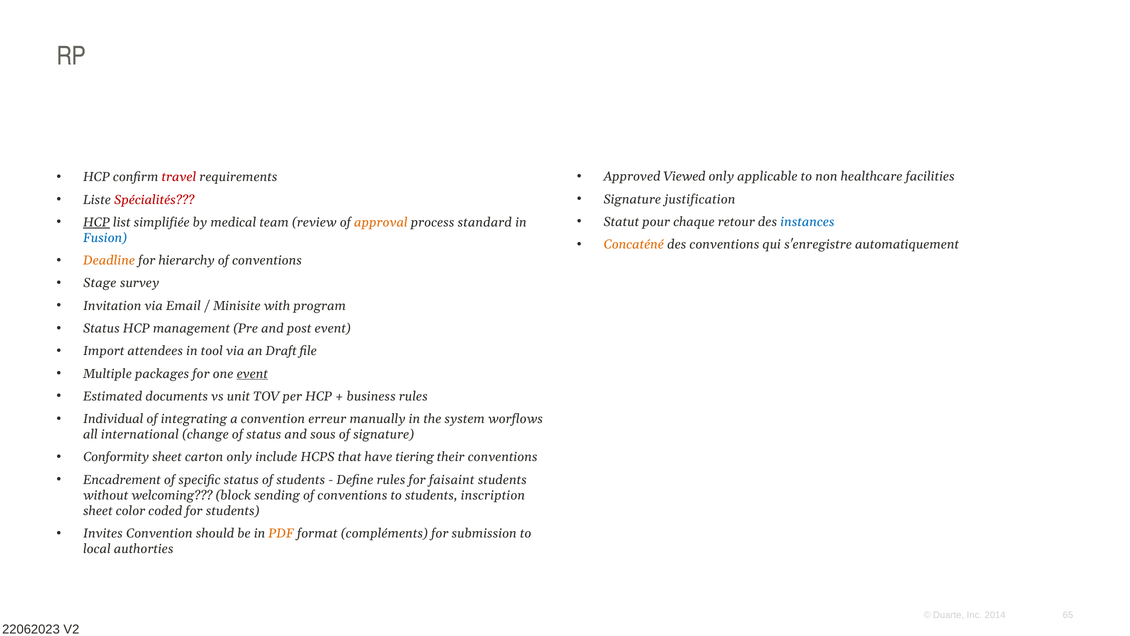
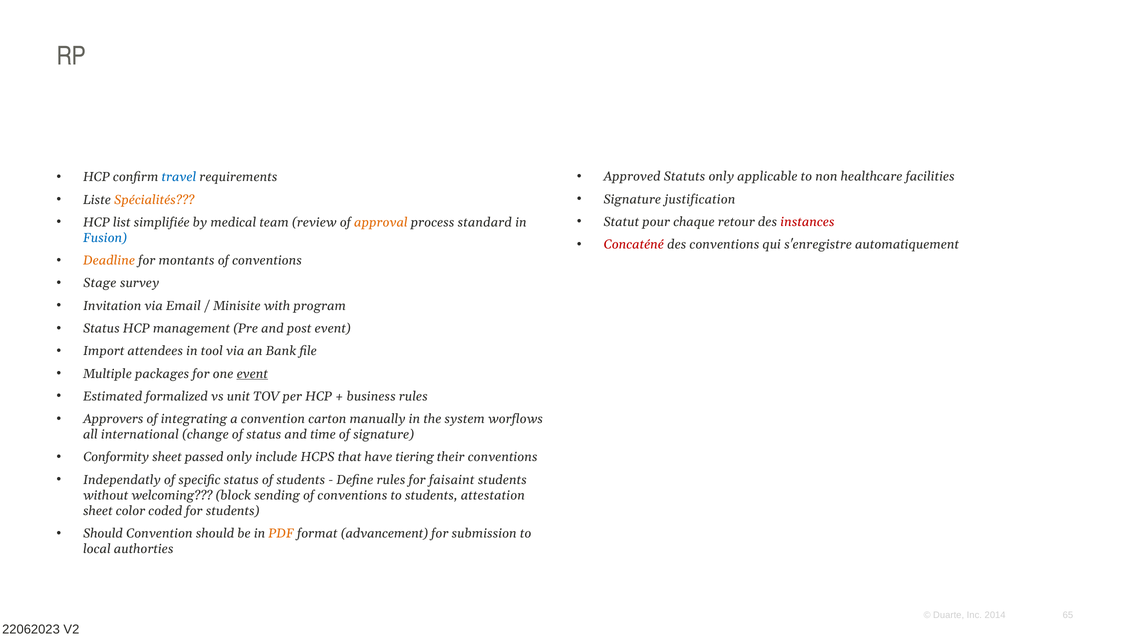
Viewed: Viewed -> Statuts (685, 177)
travel colour: red -> blue (179, 177)
Spécialités colour: red -> orange (154, 200)
instances colour: blue -> red (807, 222)
HCP underline: present -> none (96, 222)
Concaténé colour: orange -> red (634, 244)
hierarchy: hierarchy -> montants (187, 260)
Draft: Draft -> Bank (281, 351)
documents: documents -> formalized (177, 396)
Individual: Individual -> Approvers (113, 419)
erreur: erreur -> carton (327, 419)
sous: sous -> time (323, 434)
carton: carton -> passed (204, 457)
Encadrement: Encadrement -> Independatly (122, 480)
inscription: inscription -> attestation (493, 495)
Invites: Invites -> Should (103, 533)
compléments: compléments -> advancement (384, 533)
